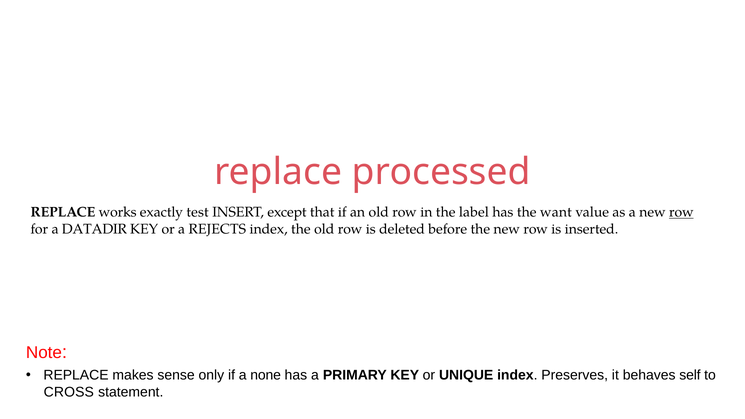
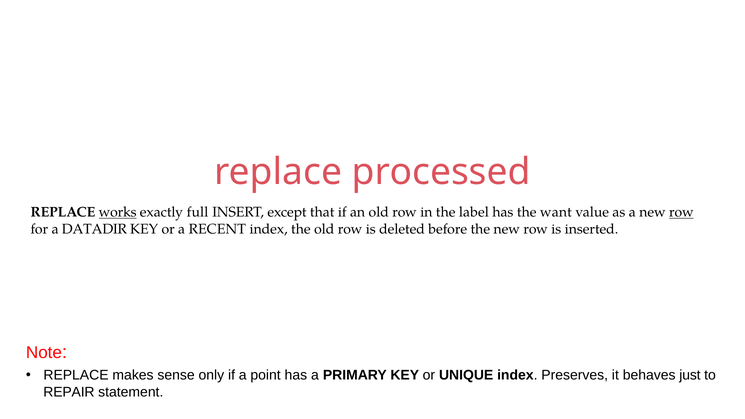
works underline: none -> present (118, 212)
test: test -> full (198, 212)
REJECTS: REJECTS -> RECENT (217, 229)
none: none -> point (266, 375)
self: self -> just (690, 375)
CROSS: CROSS -> REPAIR (69, 392)
